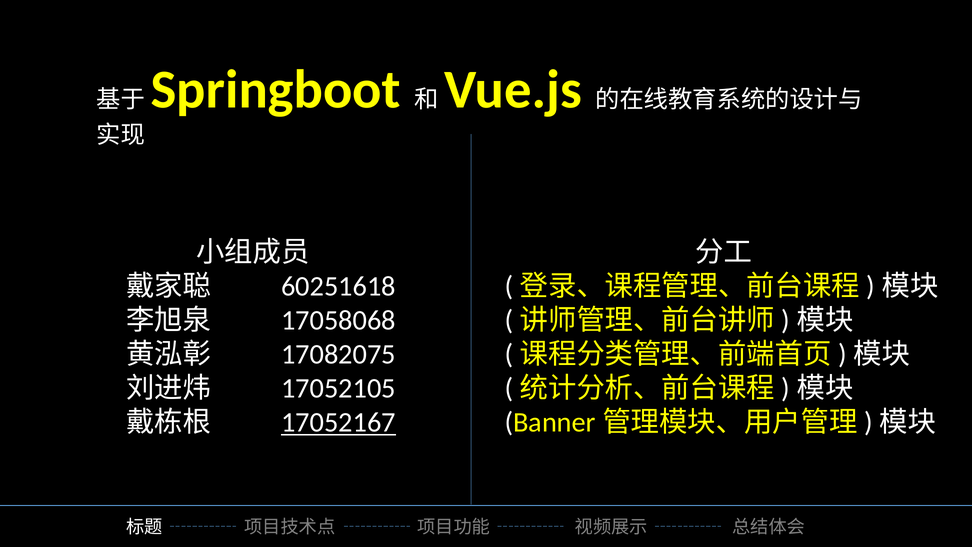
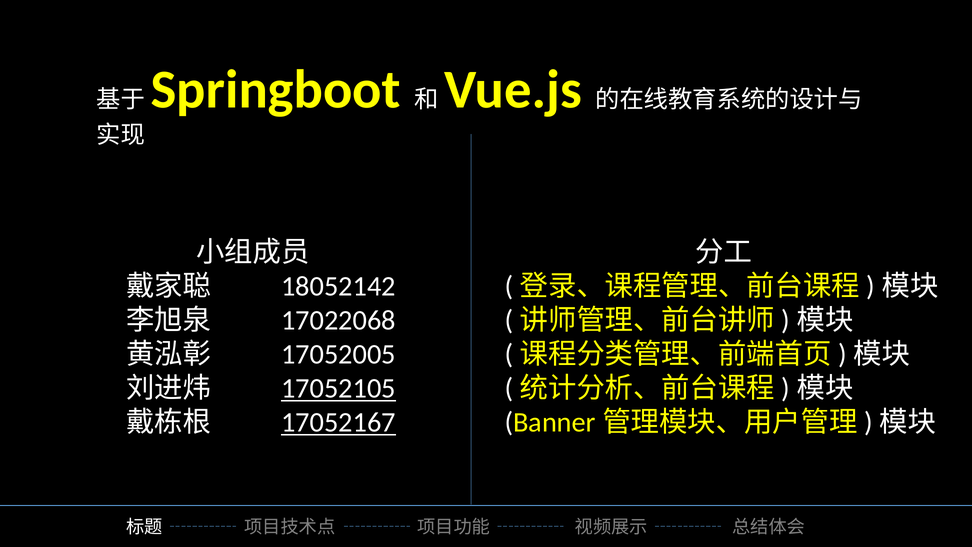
60251618: 60251618 -> 18052142 (338, 286)
17058068: 17058068 -> 17022068 (338, 320)
17082075: 17082075 -> 17052005 (338, 354)
17052105 underline: none -> present (338, 388)
